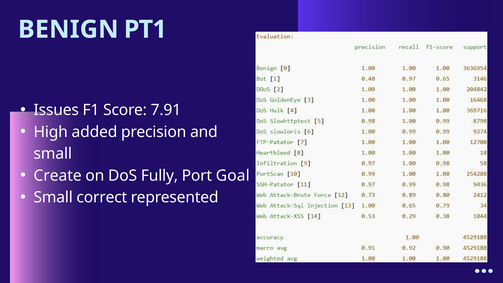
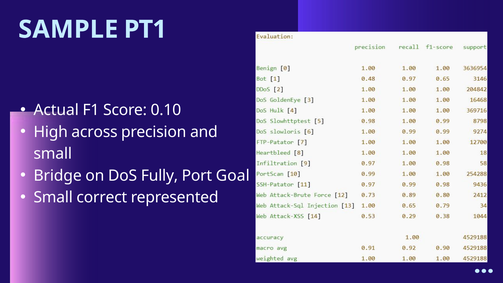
BENIGN: BENIGN -> SAMPLE (68, 29)
Issues: Issues -> Actual (56, 110)
7.91: 7.91 -> 0.10 (166, 110)
added: added -> across (95, 132)
Create: Create -> Bridge (58, 176)
